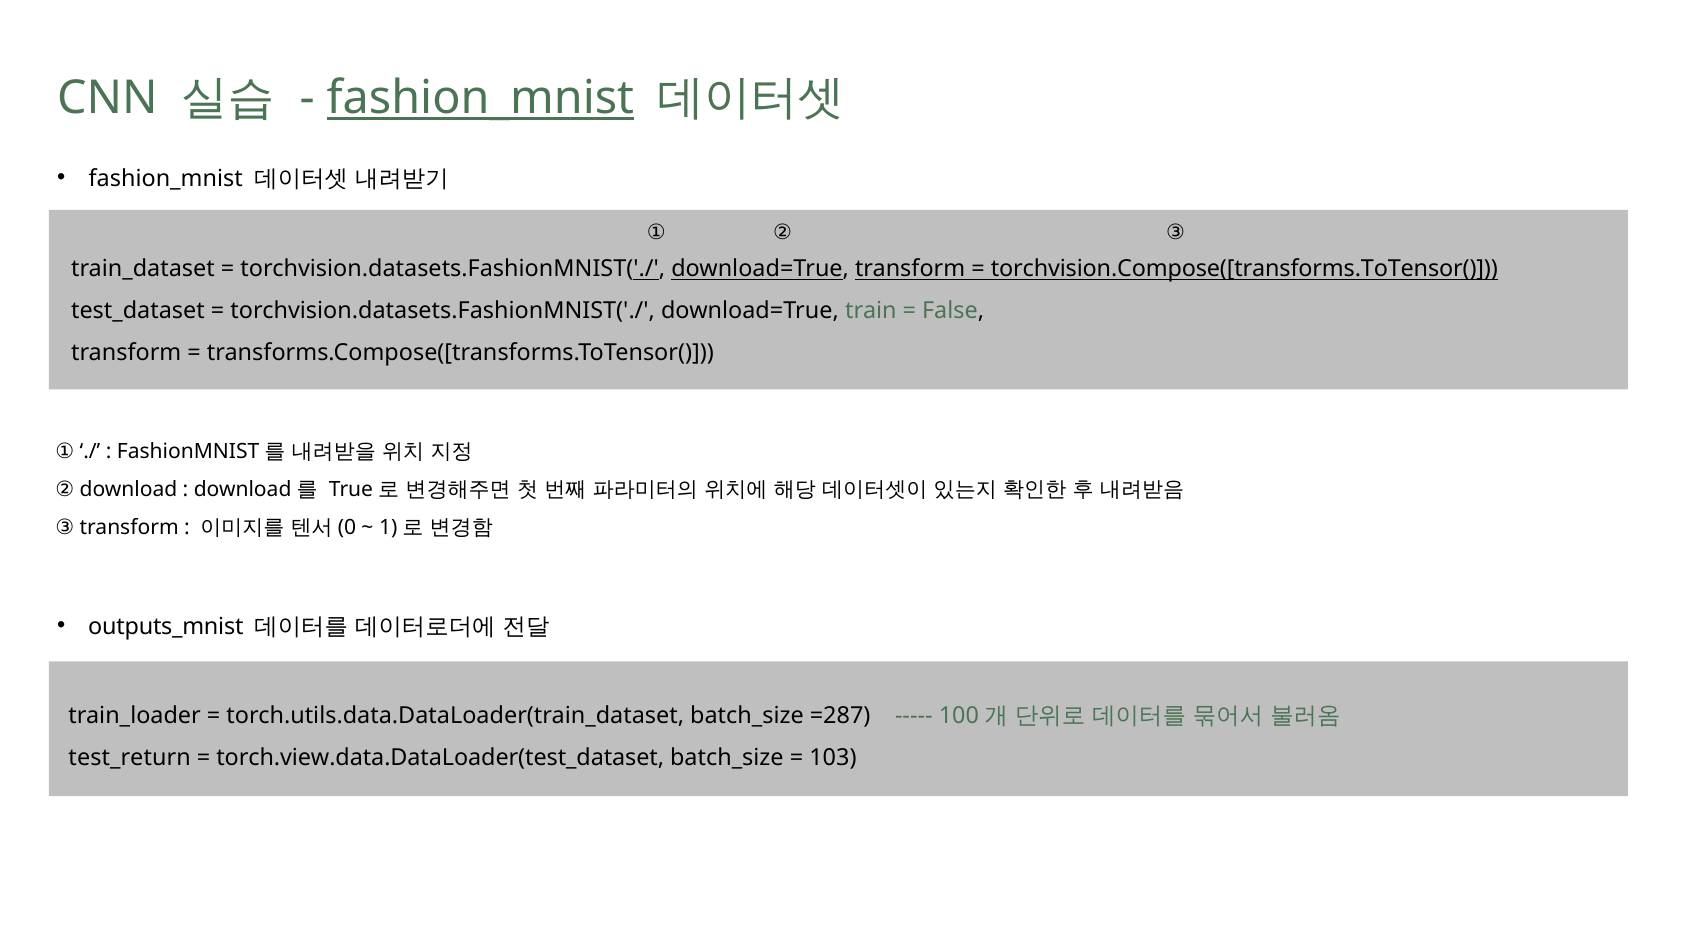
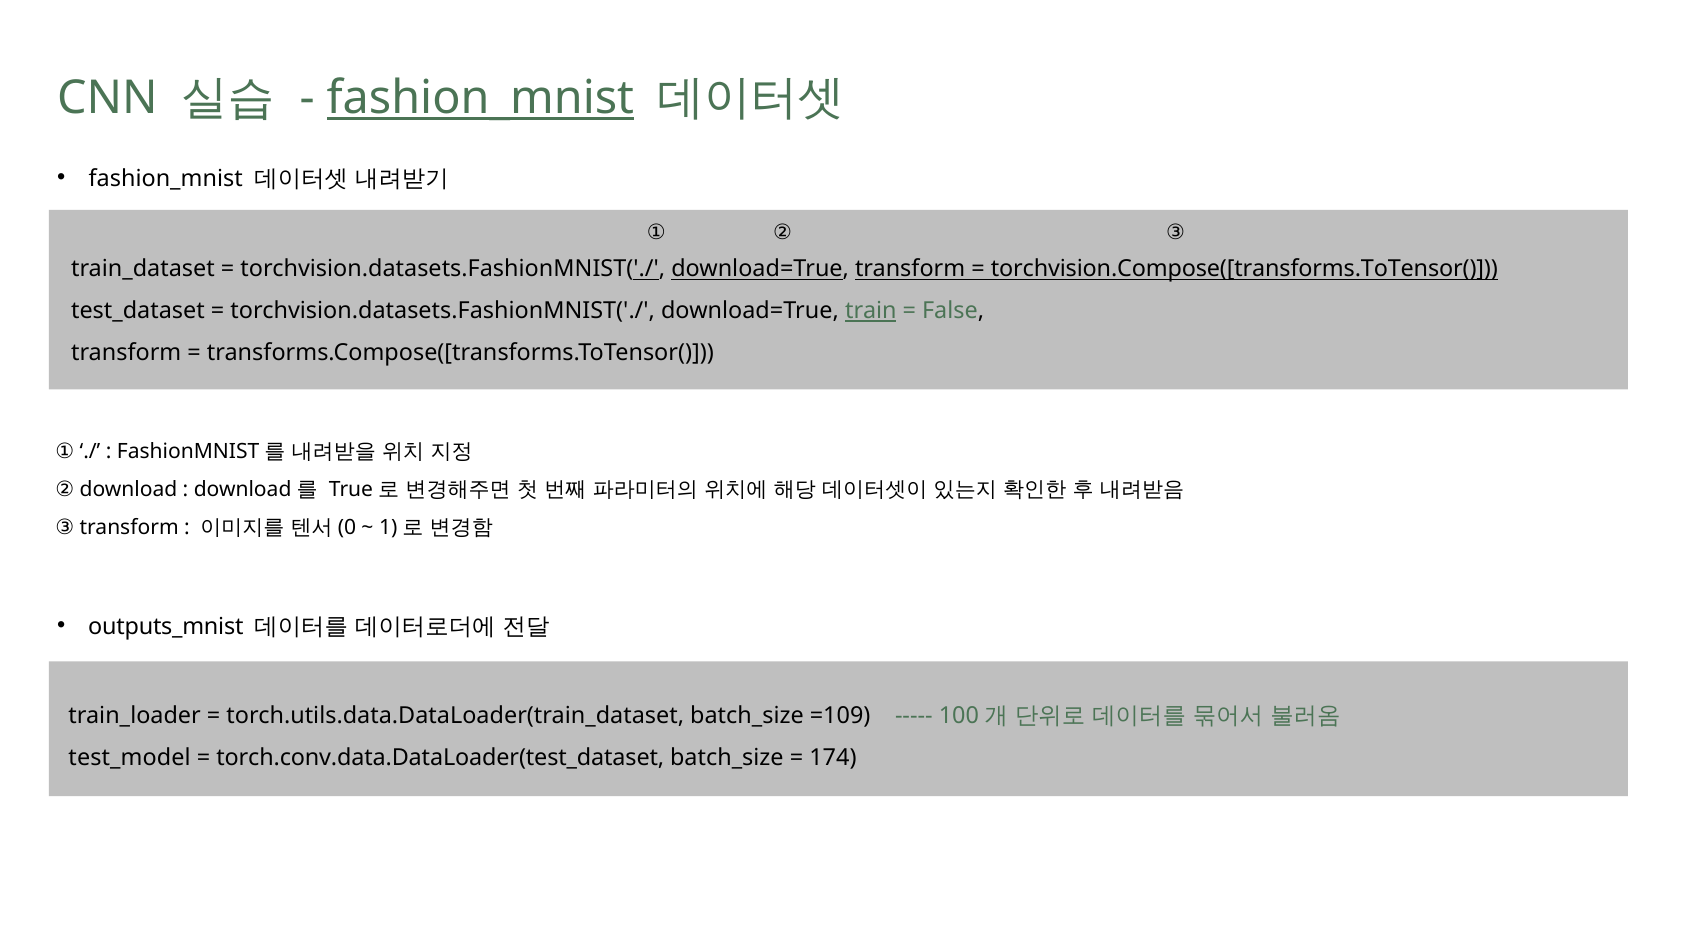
train underline: none -> present (871, 311)
=287: =287 -> =109 (840, 716)
test_return: test_return -> test_model (130, 758)
torch.view.data.DataLoader(test_dataset: torch.view.data.DataLoader(test_dataset -> torch.conv.data.DataLoader(test_dataset (440, 758)
103: 103 -> 174 (833, 758)
